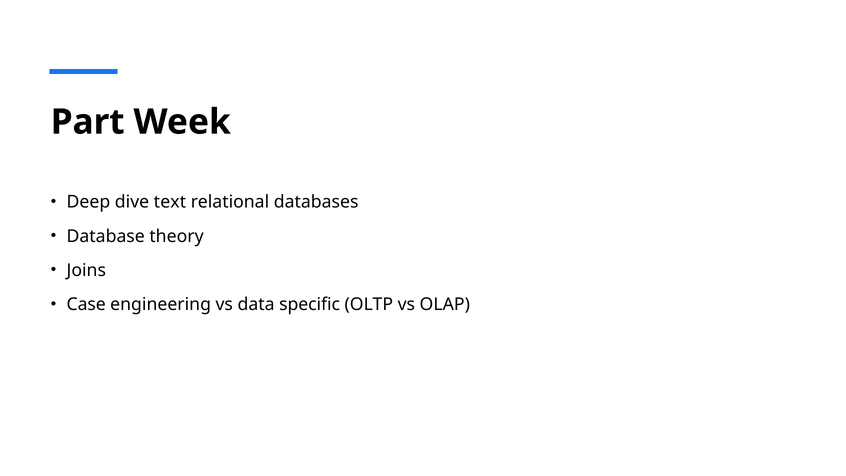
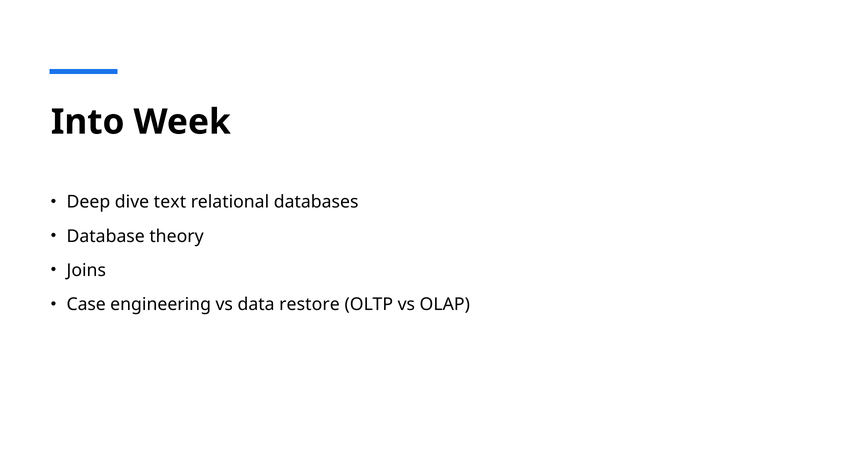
Part: Part -> Into (88, 122)
specific: specific -> restore (310, 305)
